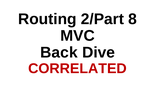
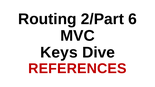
8: 8 -> 6 (133, 19)
Back: Back -> Keys (59, 53)
CORRELATED: CORRELATED -> REFERENCES (77, 69)
